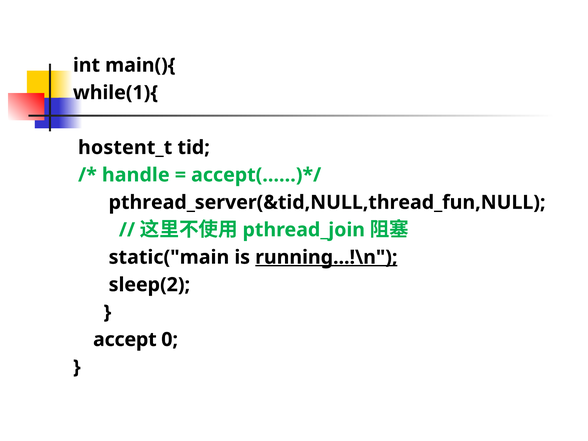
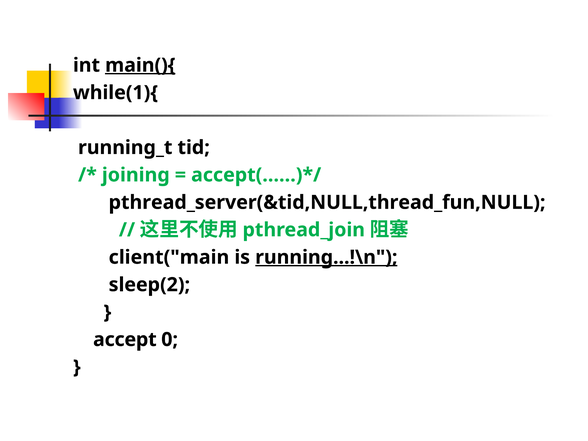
main(){ underline: none -> present (140, 65)
hostent_t: hostent_t -> running_t (125, 148)
handle: handle -> joining (136, 175)
static("main: static("main -> client("main (169, 257)
